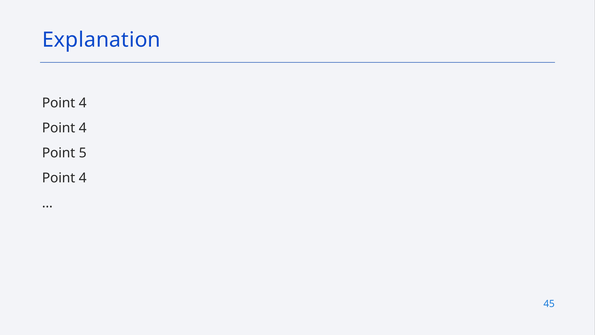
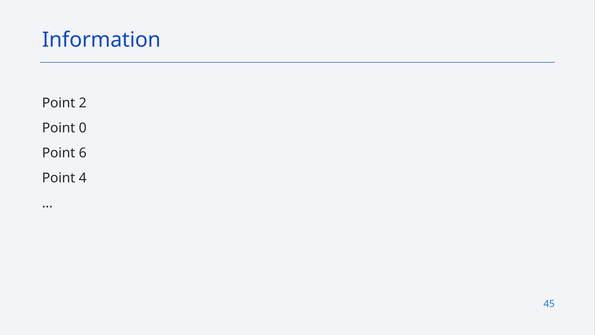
Explanation: Explanation -> Information (101, 40)
4: 4 -> 2 (83, 103)
4: 4 -> 0 (83, 128)
5: 5 -> 6 (83, 153)
